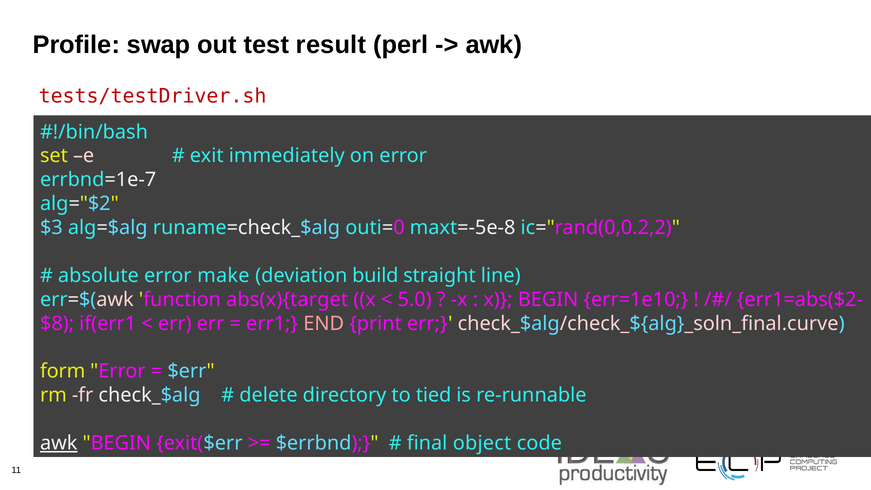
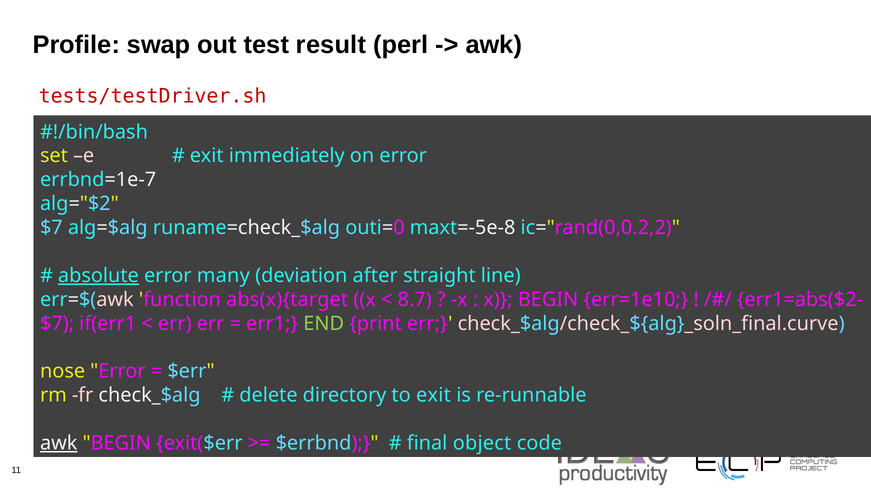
$3: $3 -> $7 (51, 228)
absolute underline: none -> present (98, 276)
make: make -> many (223, 276)
build: build -> after (375, 276)
5.0: 5.0 -> 8.7 (415, 300)
$8: $8 -> $7 (57, 324)
END colour: pink -> light green (324, 324)
form: form -> nose (63, 371)
to tied: tied -> exit (433, 395)
